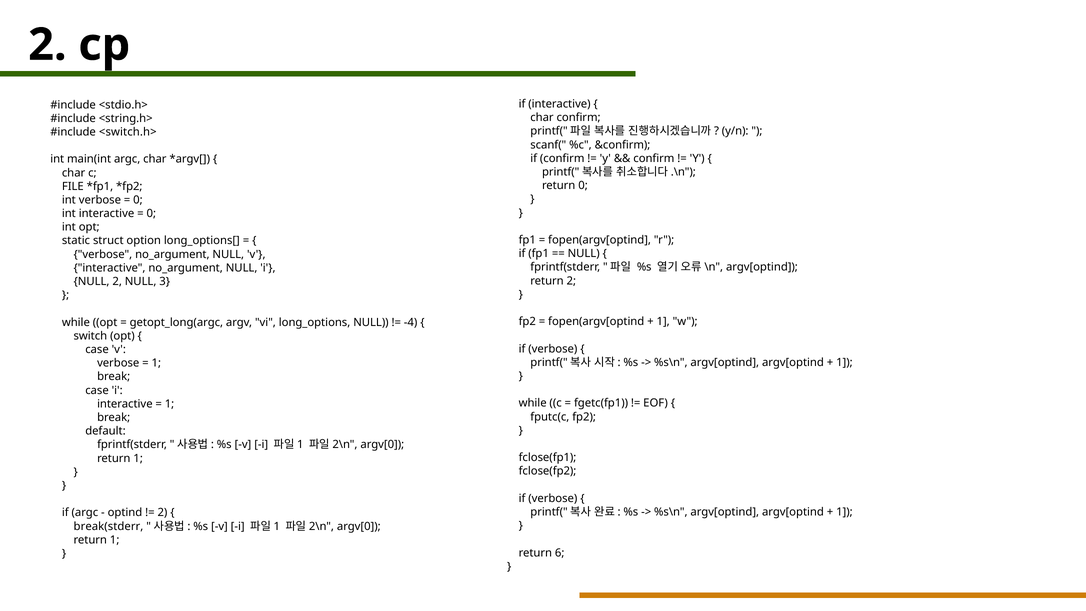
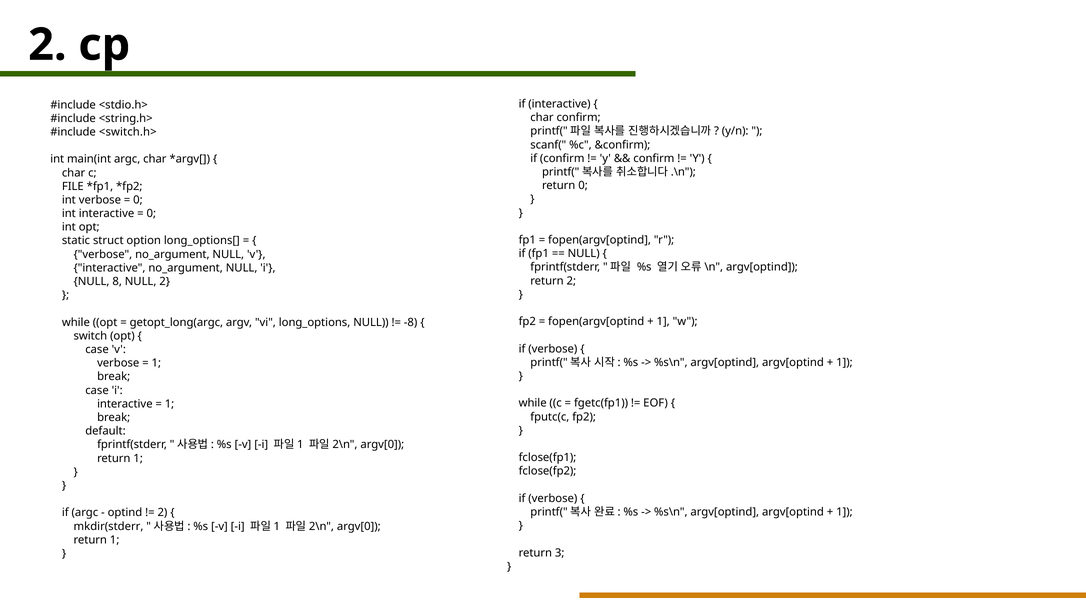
NULL 2: 2 -> 8 (117, 281)
NULL 3: 3 -> 2 (165, 281)
-4: -4 -> -8 (411, 322)
break(stderr: break(stderr -> mkdir(stderr (109, 526)
6: 6 -> 3 (560, 553)
